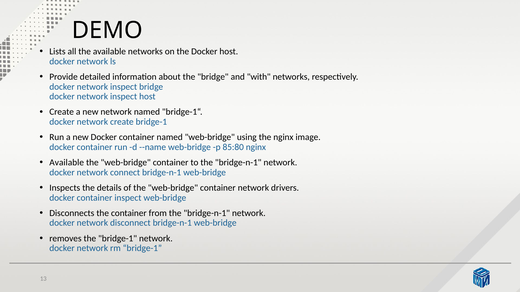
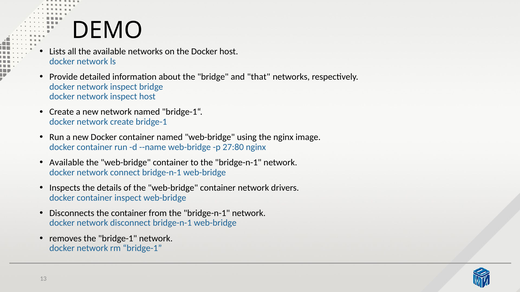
with: with -> that (259, 77)
85:80: 85:80 -> 27:80 (233, 147)
